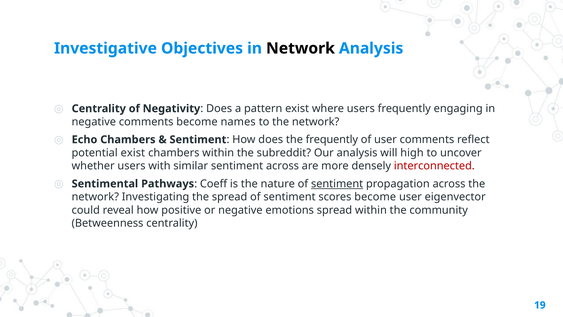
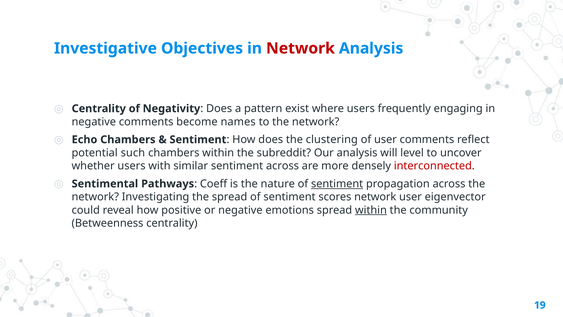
Network colour: black -> red (300, 48)
the frequently: frequently -> clustering (332, 139)
potential exist: exist -> such (133, 153)
high: high -> level (412, 153)
scores become: become -> network (375, 197)
within underline: none -> present (371, 210)
